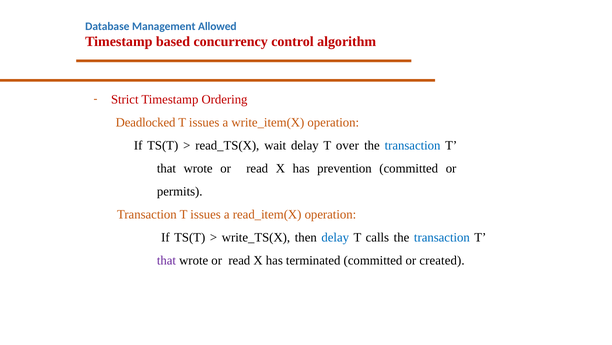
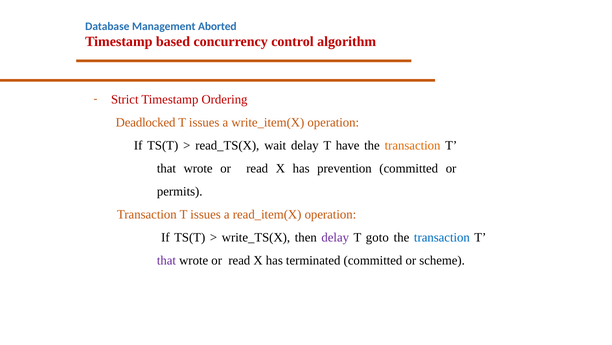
Allowed: Allowed -> Aborted (217, 26)
over: over -> have (348, 145)
transaction colour: blue -> orange (413, 145)
delay colour: blue -> purple (335, 237)
calls: calls -> goto (377, 237)
created: created -> scheme (442, 260)
